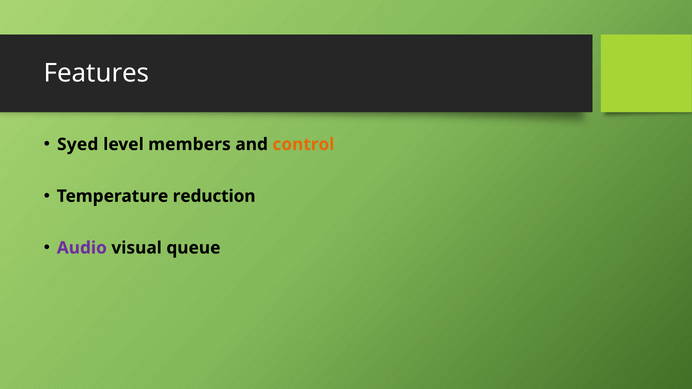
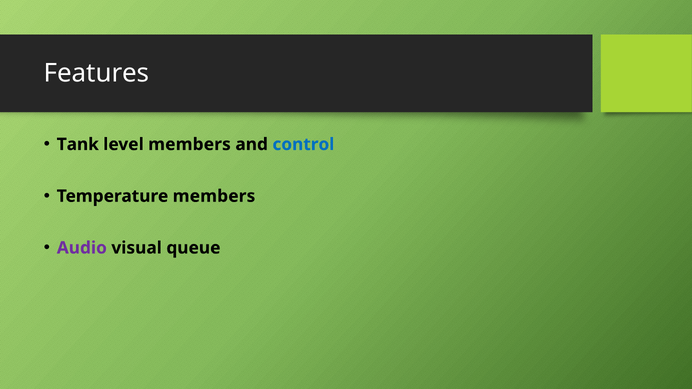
Syed: Syed -> Tank (78, 144)
control colour: orange -> blue (303, 144)
Temperature reduction: reduction -> members (214, 196)
